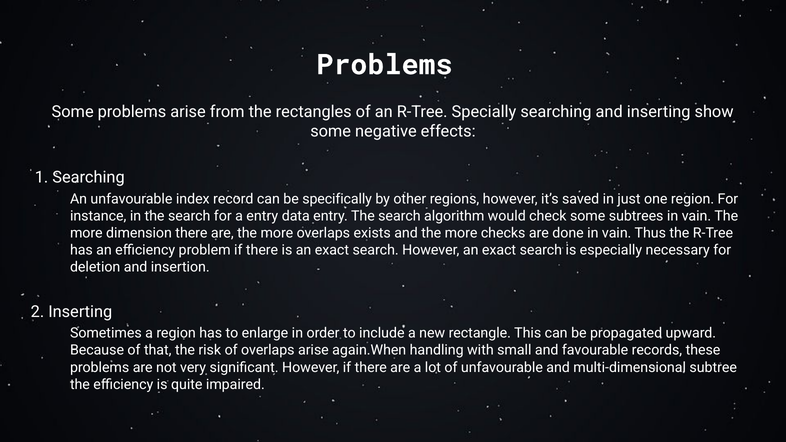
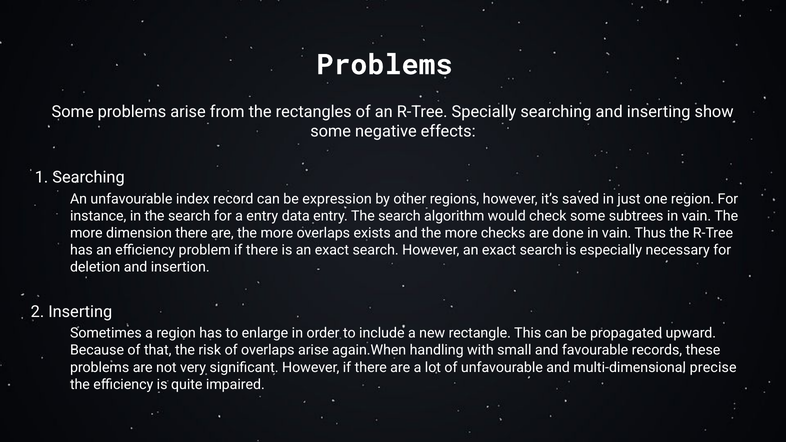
specifically: specifically -> expression (337, 199)
subtree: subtree -> precise (713, 367)
